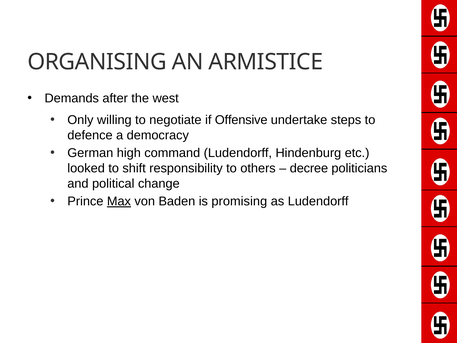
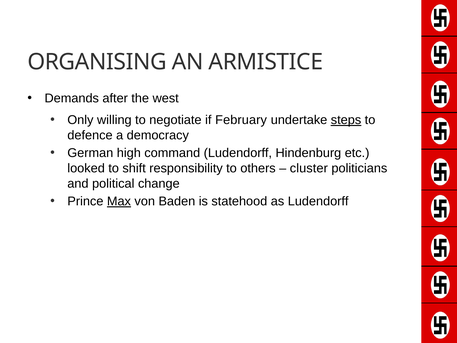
Offensive: Offensive -> February (241, 120)
steps underline: none -> present (346, 120)
decree: decree -> cluster (309, 168)
promising: promising -> statehood (239, 201)
